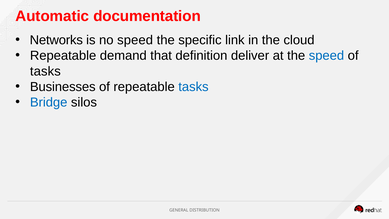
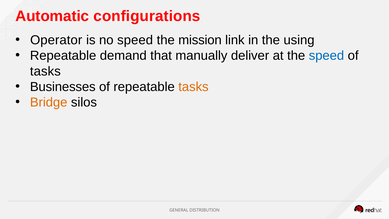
documentation: documentation -> configurations (147, 16)
Networks: Networks -> Operator (56, 40)
specific: specific -> mission (200, 40)
cloud: cloud -> using (299, 40)
definition: definition -> manually (201, 56)
tasks colour: blue -> orange (193, 87)
Bridge colour: blue -> orange (49, 102)
